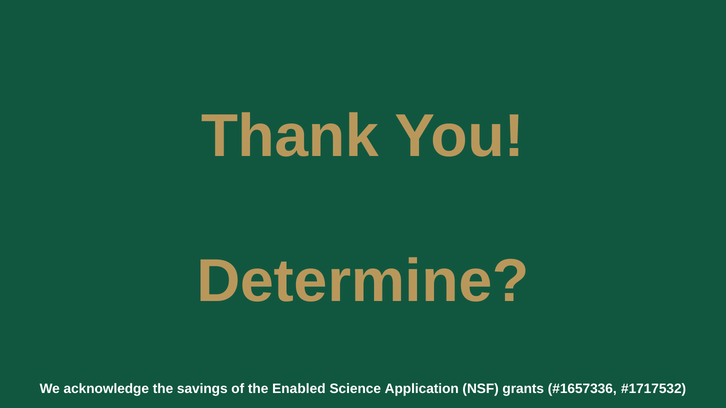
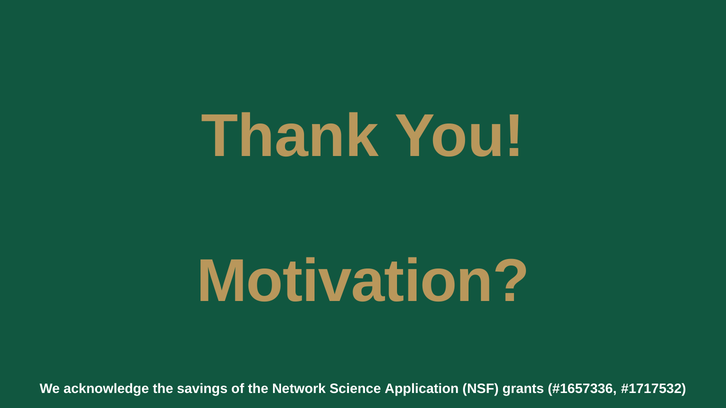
Determine: Determine -> Motivation (363, 282)
Enabled: Enabled -> Network (299, 389)
